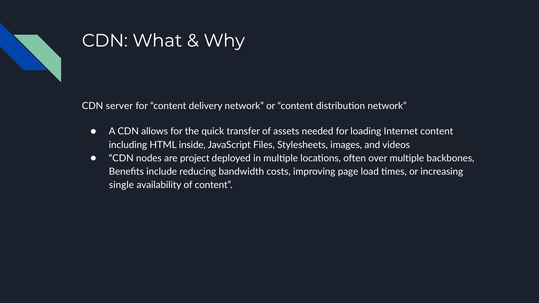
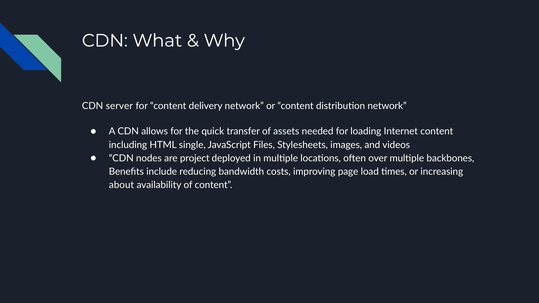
inside: inside -> single (192, 145)
single: single -> about (121, 185)
